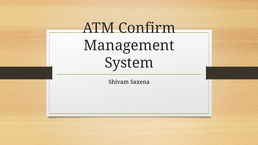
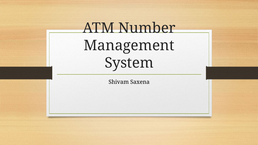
Confirm: Confirm -> Number (147, 28)
